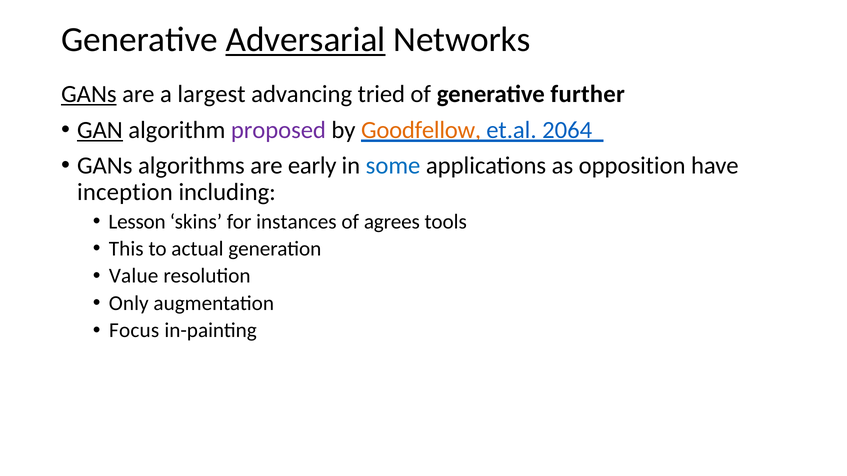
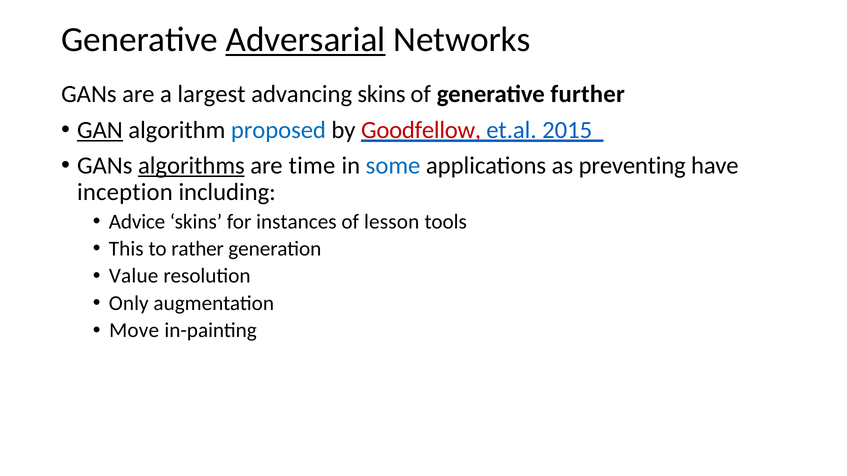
GANs underline: present -> none (89, 94)
advancing tried: tried -> skins (381, 94)
proposed colour: purple -> blue (278, 130)
Goodfellow colour: orange -> red (421, 130)
2064: 2064 -> 2015 (567, 130)
algorithms underline: none -> present (191, 166)
early: early -> time (312, 166)
opposition: opposition -> preventing (632, 166)
Lesson: Lesson -> Advice (137, 222)
agrees: agrees -> lesson (392, 222)
actual: actual -> rather (198, 249)
Focus: Focus -> Move (134, 331)
